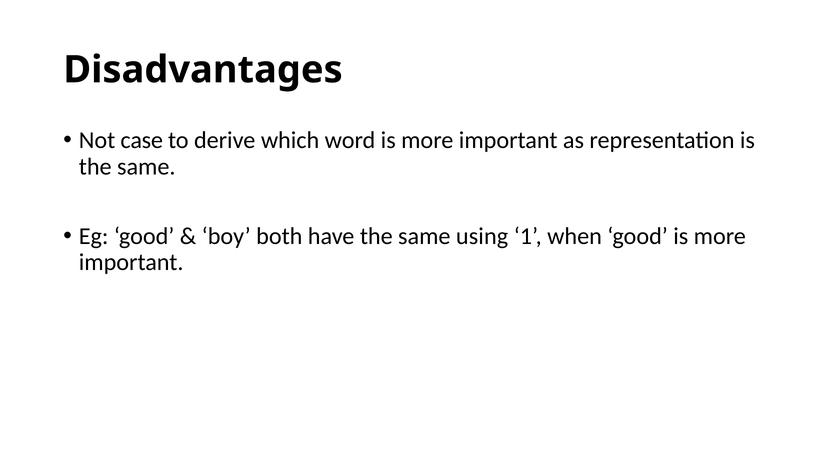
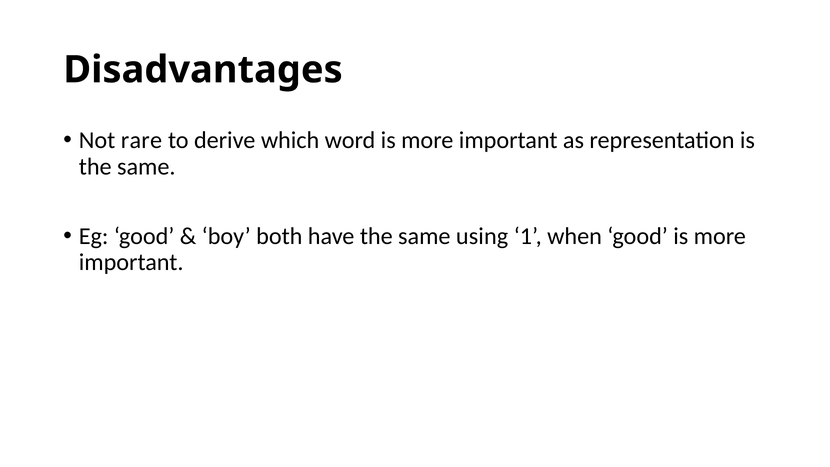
case: case -> rare (141, 140)
